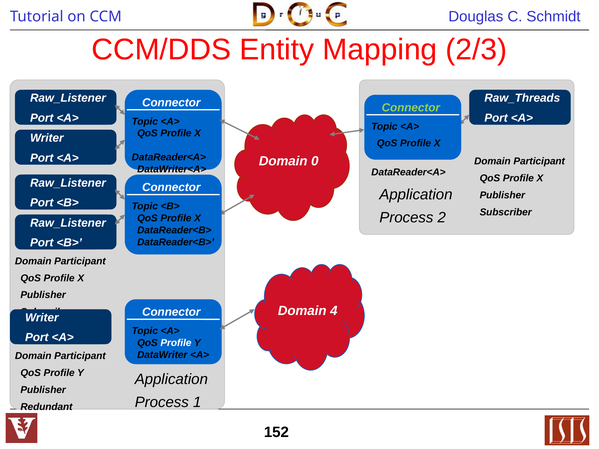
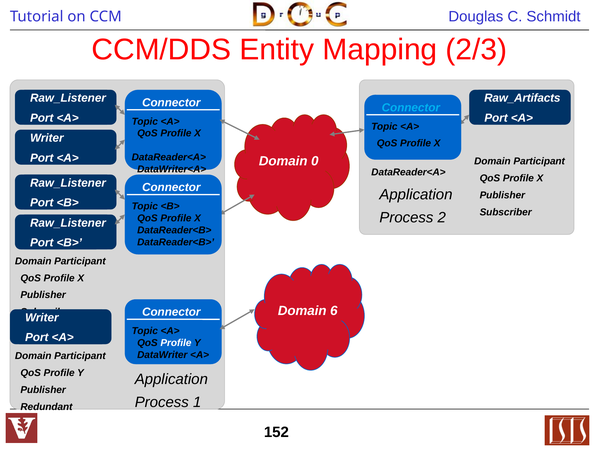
Raw_Threads: Raw_Threads -> Raw_Artifacts (522, 98)
Connector colour: light green -> light blue (411, 108)
4: 4 -> 6 (334, 311)
